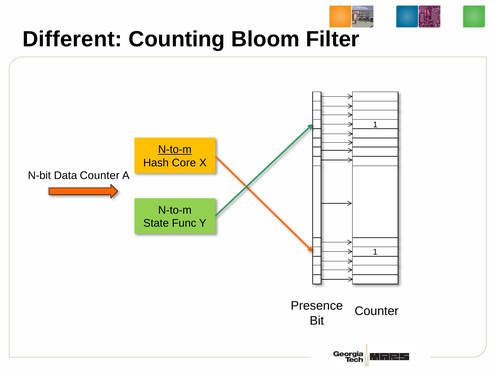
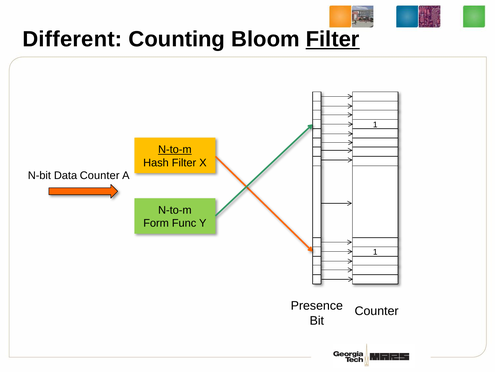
Filter underline: none -> present (333, 39)
Hash Core: Core -> Filter (184, 162)
State: State -> Form (156, 223)
